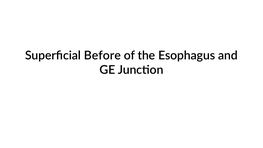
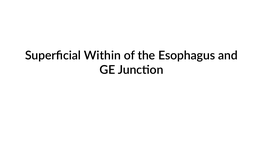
Before: Before -> Within (102, 55)
